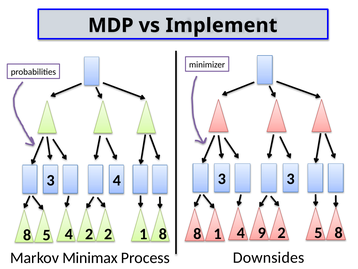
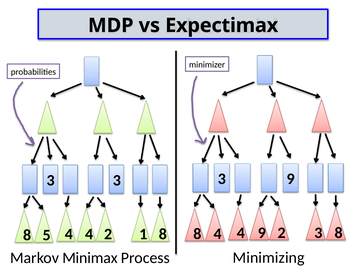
Implement: Implement -> Expectimax (222, 25)
3 3: 3 -> 9 (291, 179)
3 4: 4 -> 3 (117, 180)
8 1: 1 -> 4 (218, 233)
2 5: 5 -> 3 (318, 232)
5 4 2: 2 -> 4 (89, 234)
Downsides: Downsides -> Minimizing (269, 257)
